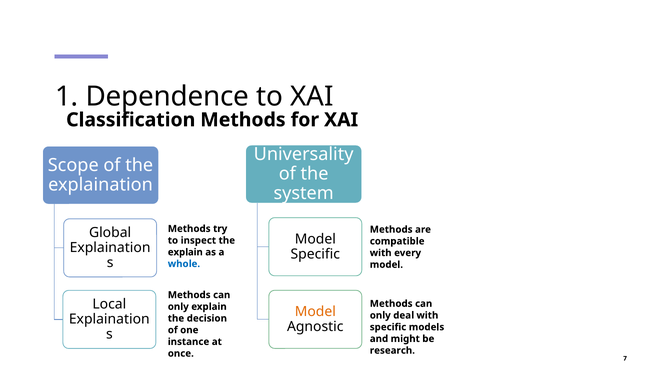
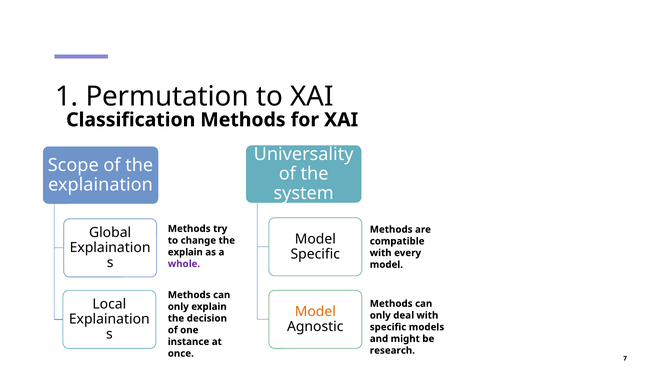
Dependence: Dependence -> Permutation (167, 96)
inspect: inspect -> change (198, 240)
whole colour: blue -> purple (184, 264)
